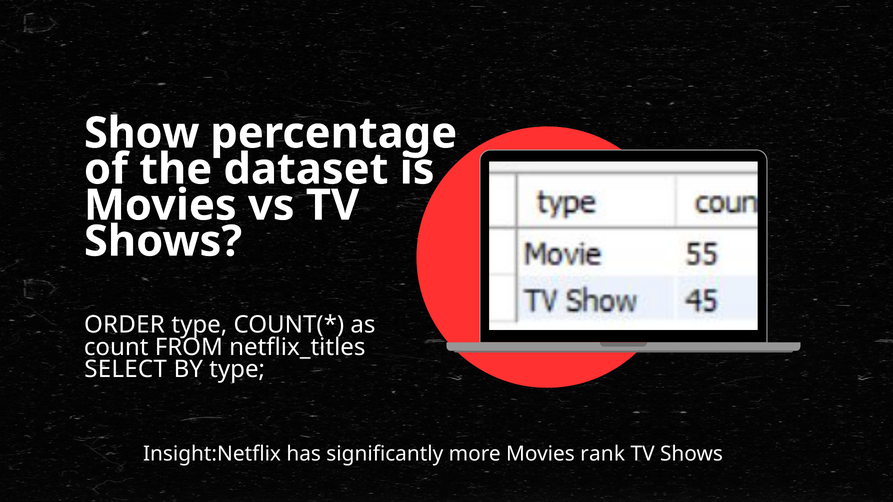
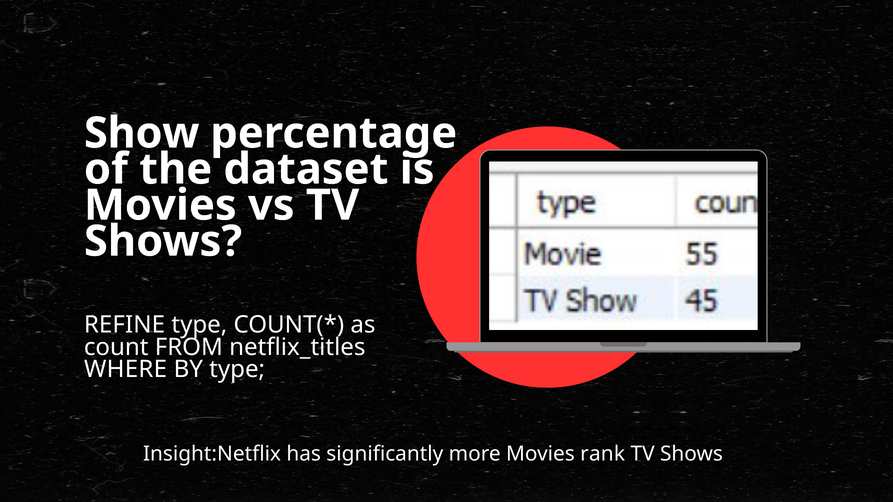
ORDER: ORDER -> REFINE (125, 325)
SELECT: SELECT -> WHERE (126, 369)
